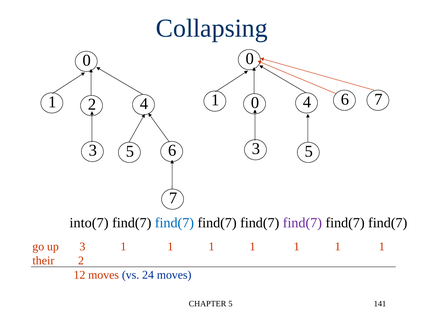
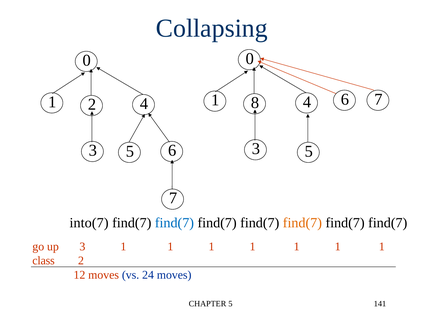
1 0: 0 -> 8 (255, 103)
find(7 colour: purple -> orange (302, 222)
their: their -> class (44, 260)
